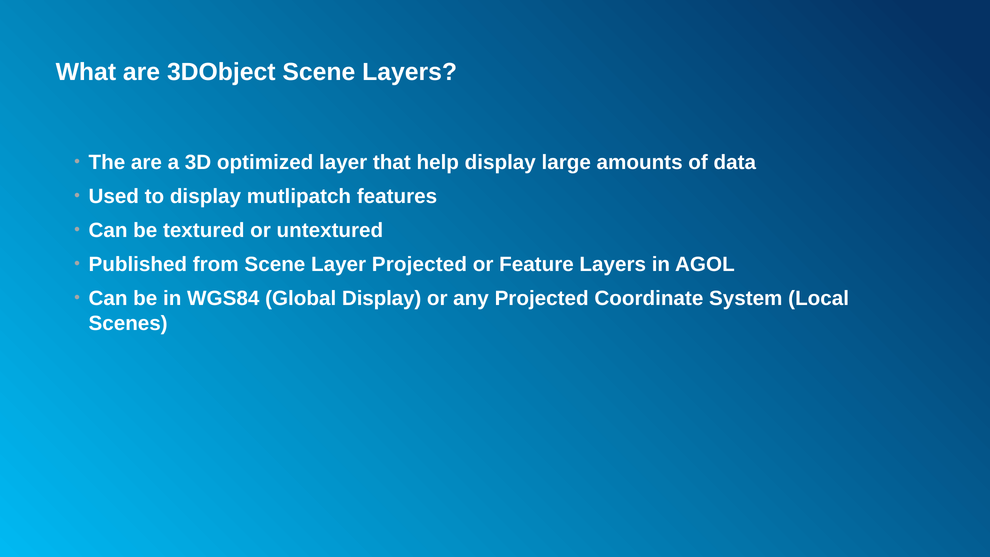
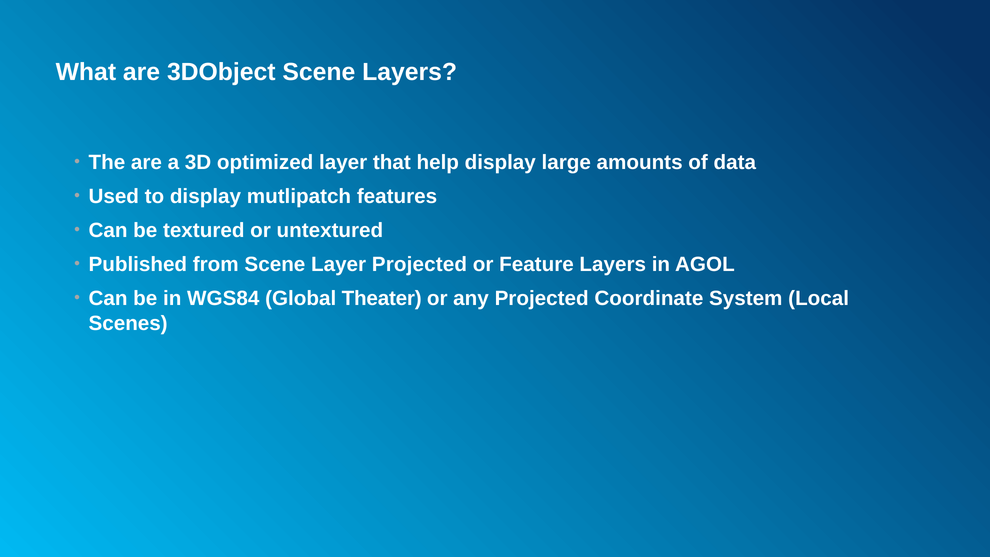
Global Display: Display -> Theater (382, 299)
